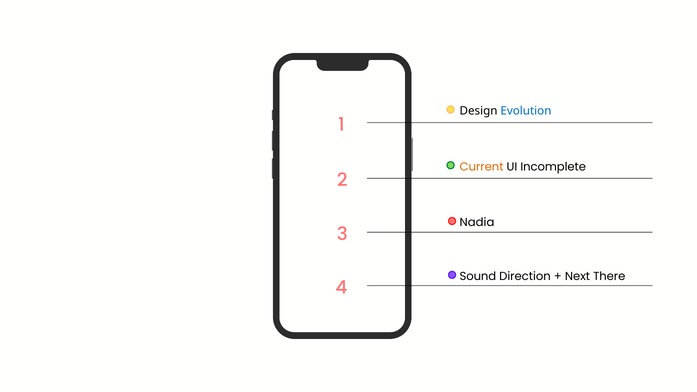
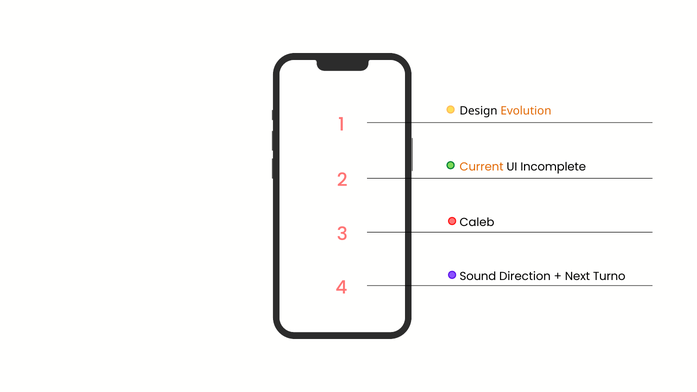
Evolution colour: blue -> orange (526, 111)
Nadia: Nadia -> Caleb (477, 223)
There: There -> Turno (609, 276)
